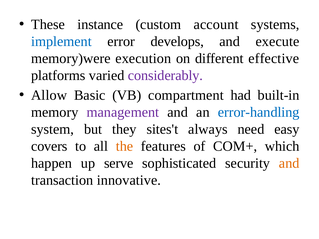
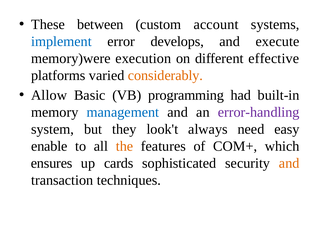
instance: instance -> between (100, 24)
considerably colour: purple -> orange (165, 75)
compartment: compartment -> programming (186, 95)
management colour: purple -> blue (123, 112)
error-handling colour: blue -> purple (259, 112)
sites't: sites't -> look't (162, 129)
covers: covers -> enable (49, 146)
happen: happen -> ensures (52, 163)
serve: serve -> cards (119, 163)
innovative: innovative -> techniques (129, 181)
